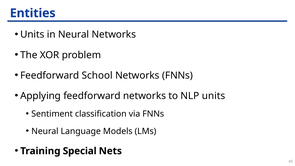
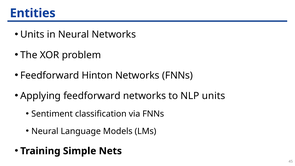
School: School -> Hinton (97, 75)
Special: Special -> Simple (80, 151)
